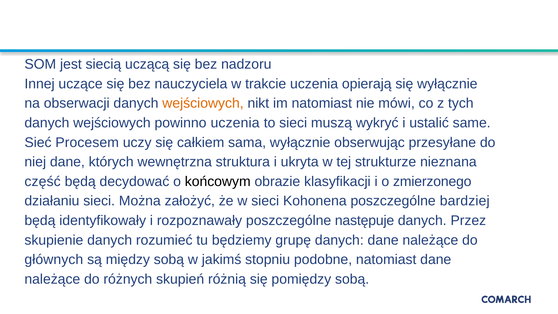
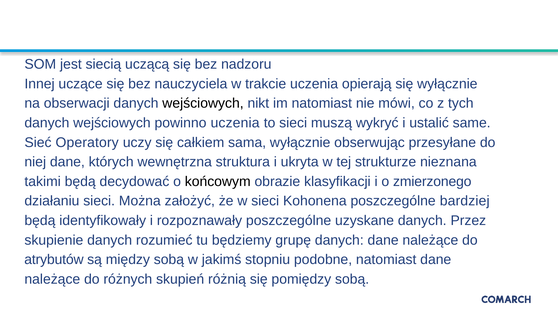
wejściowych colour: orange -> black (203, 103)
Procesem: Procesem -> Operatory (87, 142)
część: część -> takimi (43, 181)
następuje: następuje -> uzyskane (364, 220)
głównych: głównych -> atrybutów (54, 260)
